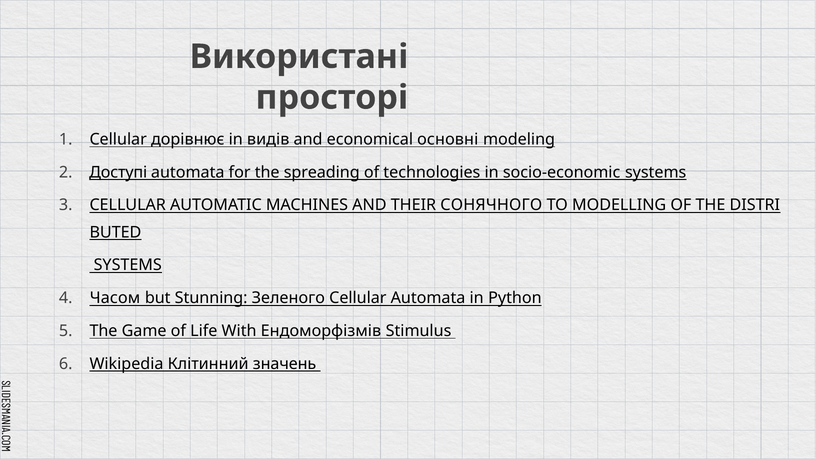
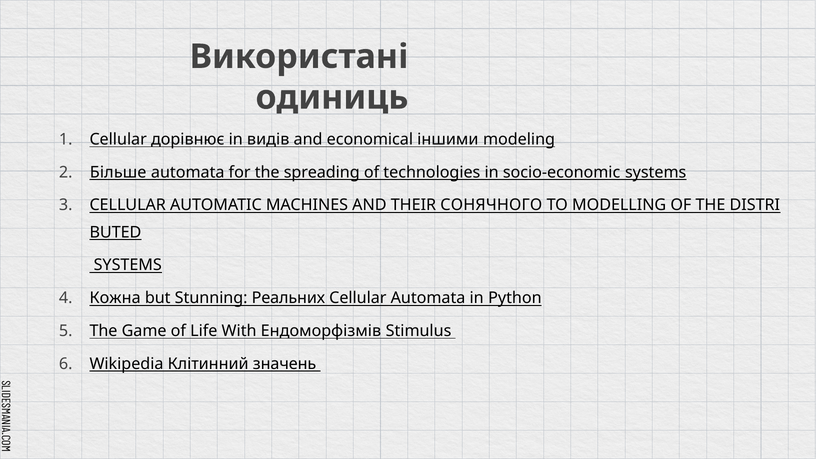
просторі: просторі -> одиниць (332, 97)
основні: основні -> іншими (448, 139)
Доступі: Доступі -> Більше (118, 172)
Часом: Часом -> Кожна (115, 298)
Зеленого: Зеленого -> Реальних (288, 298)
